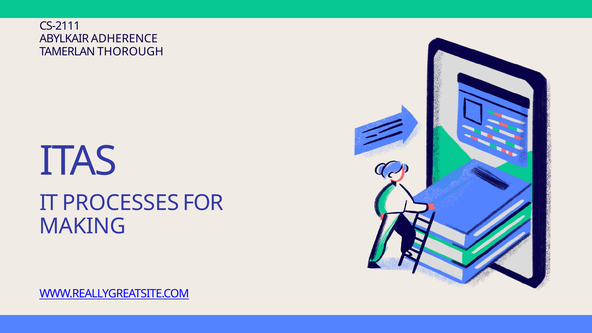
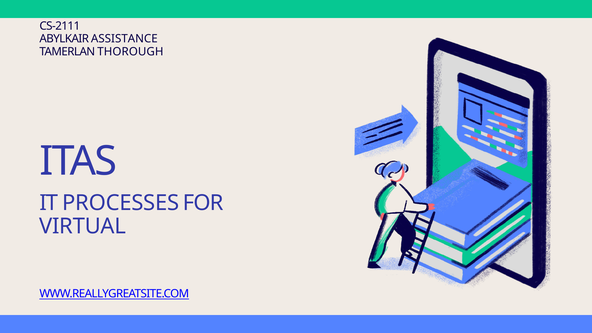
ADHERENCE: ADHERENCE -> ASSISTANCE (124, 39)
MAKING: MAKING -> VIRTUAL (82, 226)
